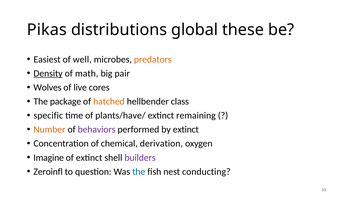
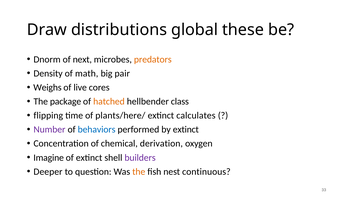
Pikas: Pikas -> Draw (47, 30)
Easiest: Easiest -> Dnorm (47, 59)
well: well -> next (82, 59)
Density underline: present -> none (48, 73)
Wolves: Wolves -> Weighs (47, 87)
specific: specific -> flipping (48, 115)
plants/have/: plants/have/ -> plants/here/ (120, 115)
remaining: remaining -> calculates (196, 115)
Number colour: orange -> purple (49, 129)
behaviors colour: purple -> blue (97, 129)
Zeroinfl: Zeroinfl -> Deeper (48, 171)
the colour: blue -> orange (139, 171)
conducting: conducting -> continuous (206, 171)
